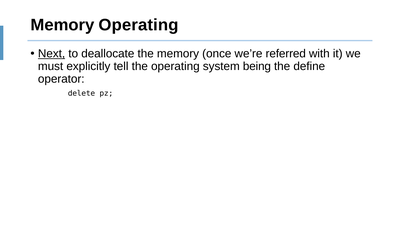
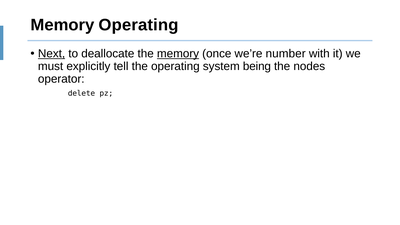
memory underline: none -> present (178, 54)
referred: referred -> number (286, 54)
define: define -> nodes (309, 66)
